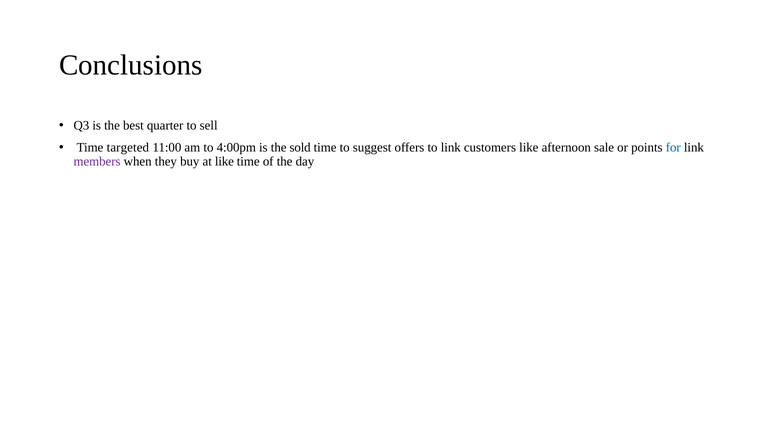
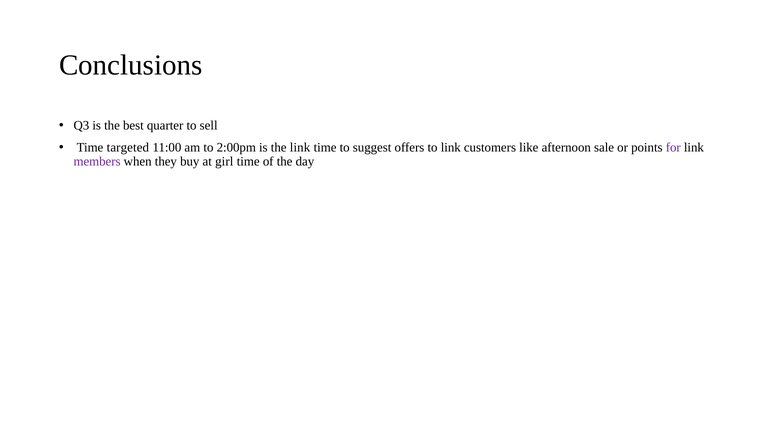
4:00pm: 4:00pm -> 2:00pm (236, 148)
the sold: sold -> link (300, 148)
for colour: blue -> purple (673, 148)
at like: like -> girl (224, 162)
